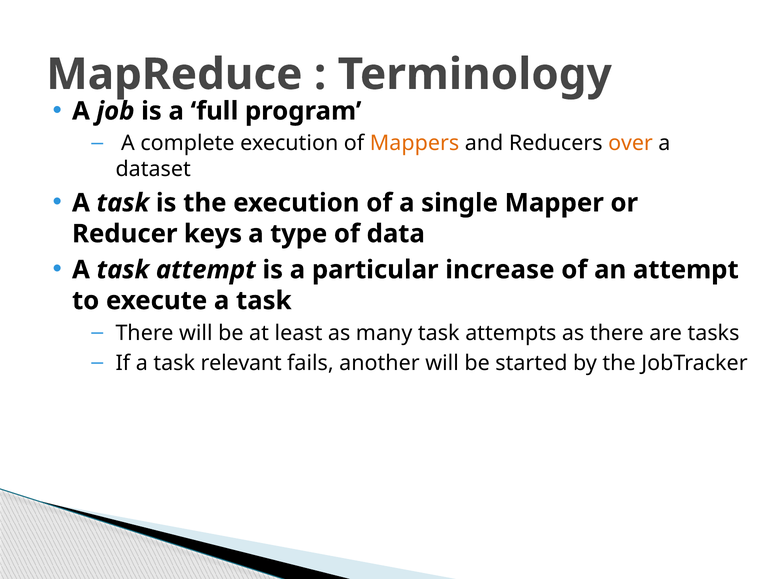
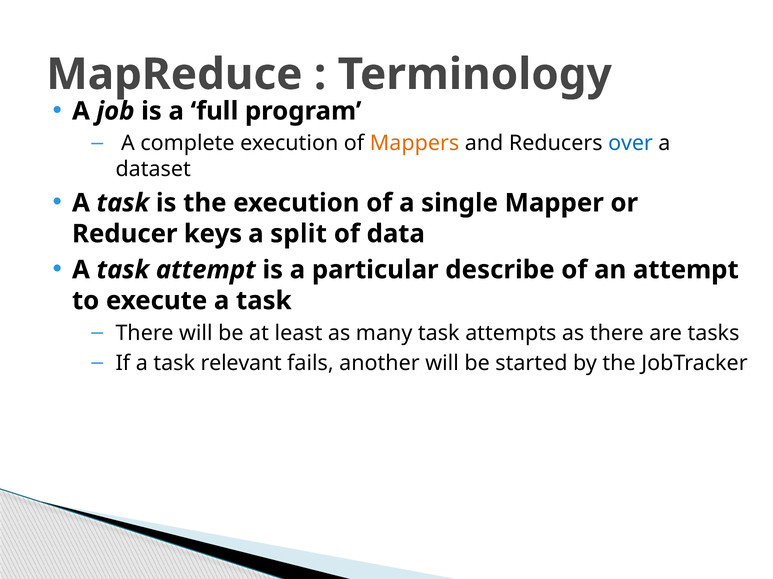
over colour: orange -> blue (631, 144)
type: type -> split (299, 234)
increase: increase -> describe (500, 270)
